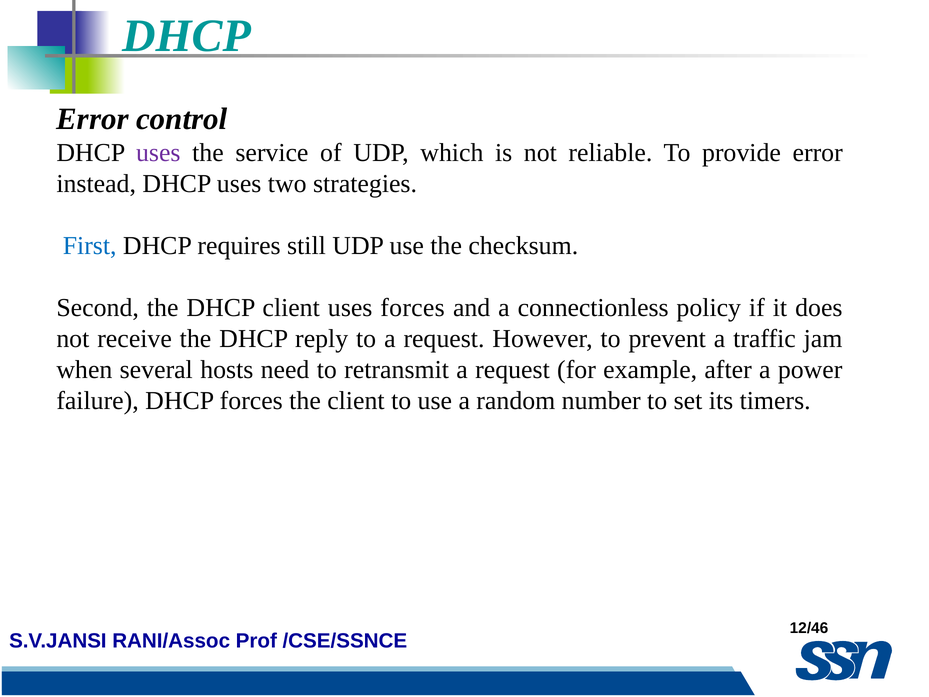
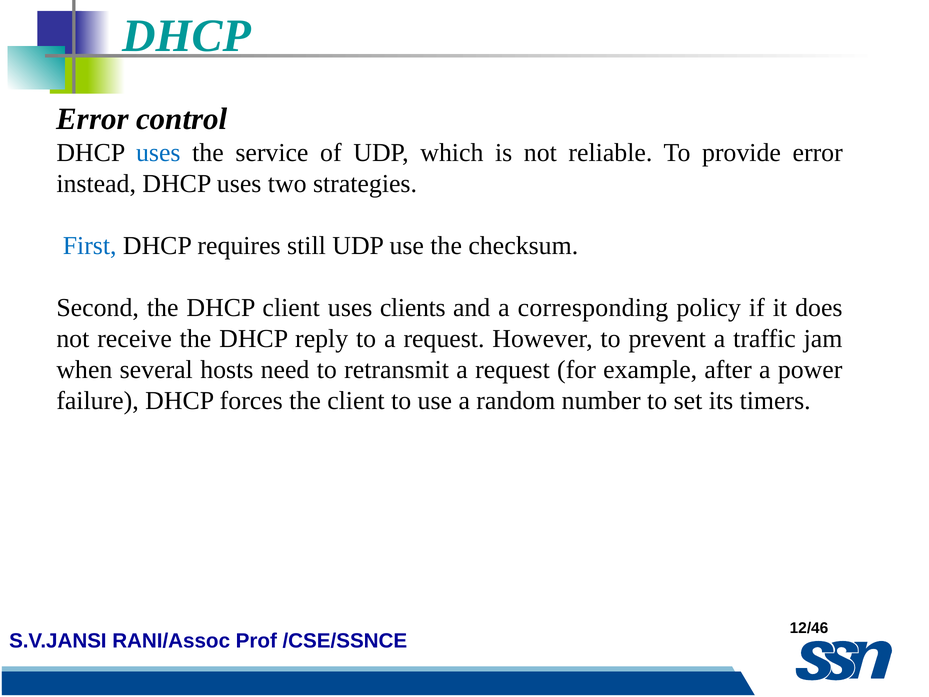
uses colour: purple -> blue (158, 153)
uses forces: forces -> clients (413, 308)
connectionless: connectionless -> corresponding (593, 308)
